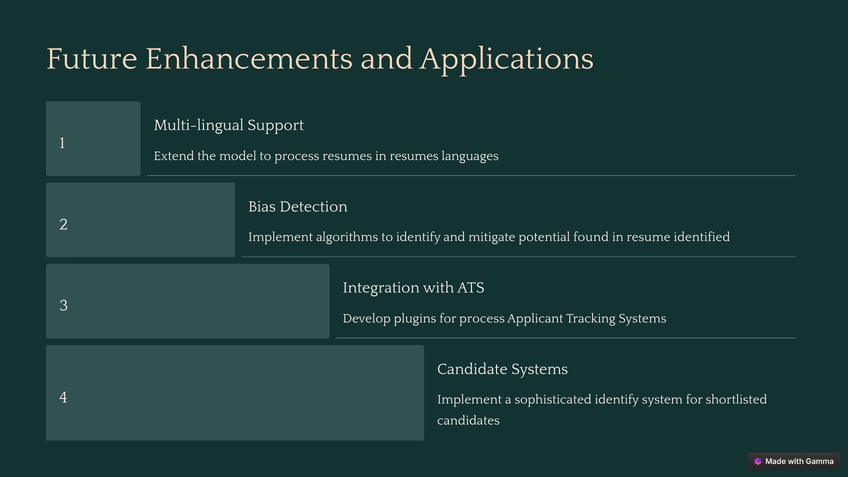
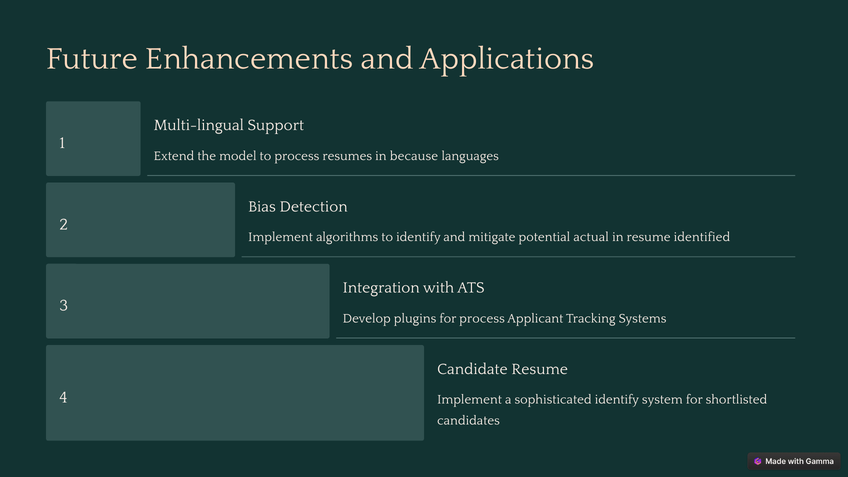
in resumes: resumes -> because (414, 156)
found: found -> actual (591, 237)
Candidate Systems: Systems -> Resume (540, 369)
